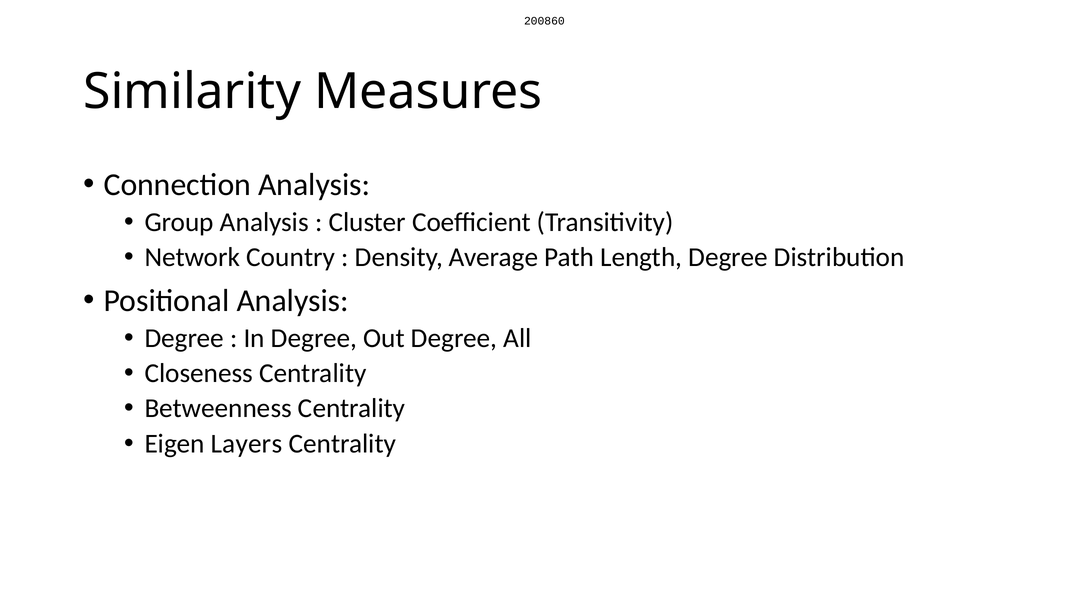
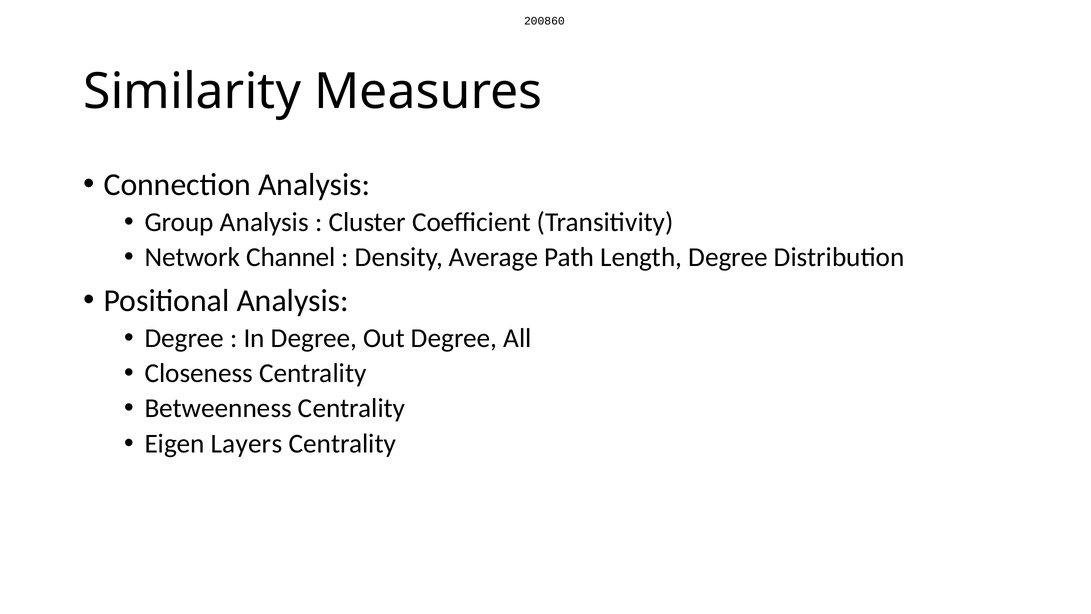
Country: Country -> Channel (291, 257)
